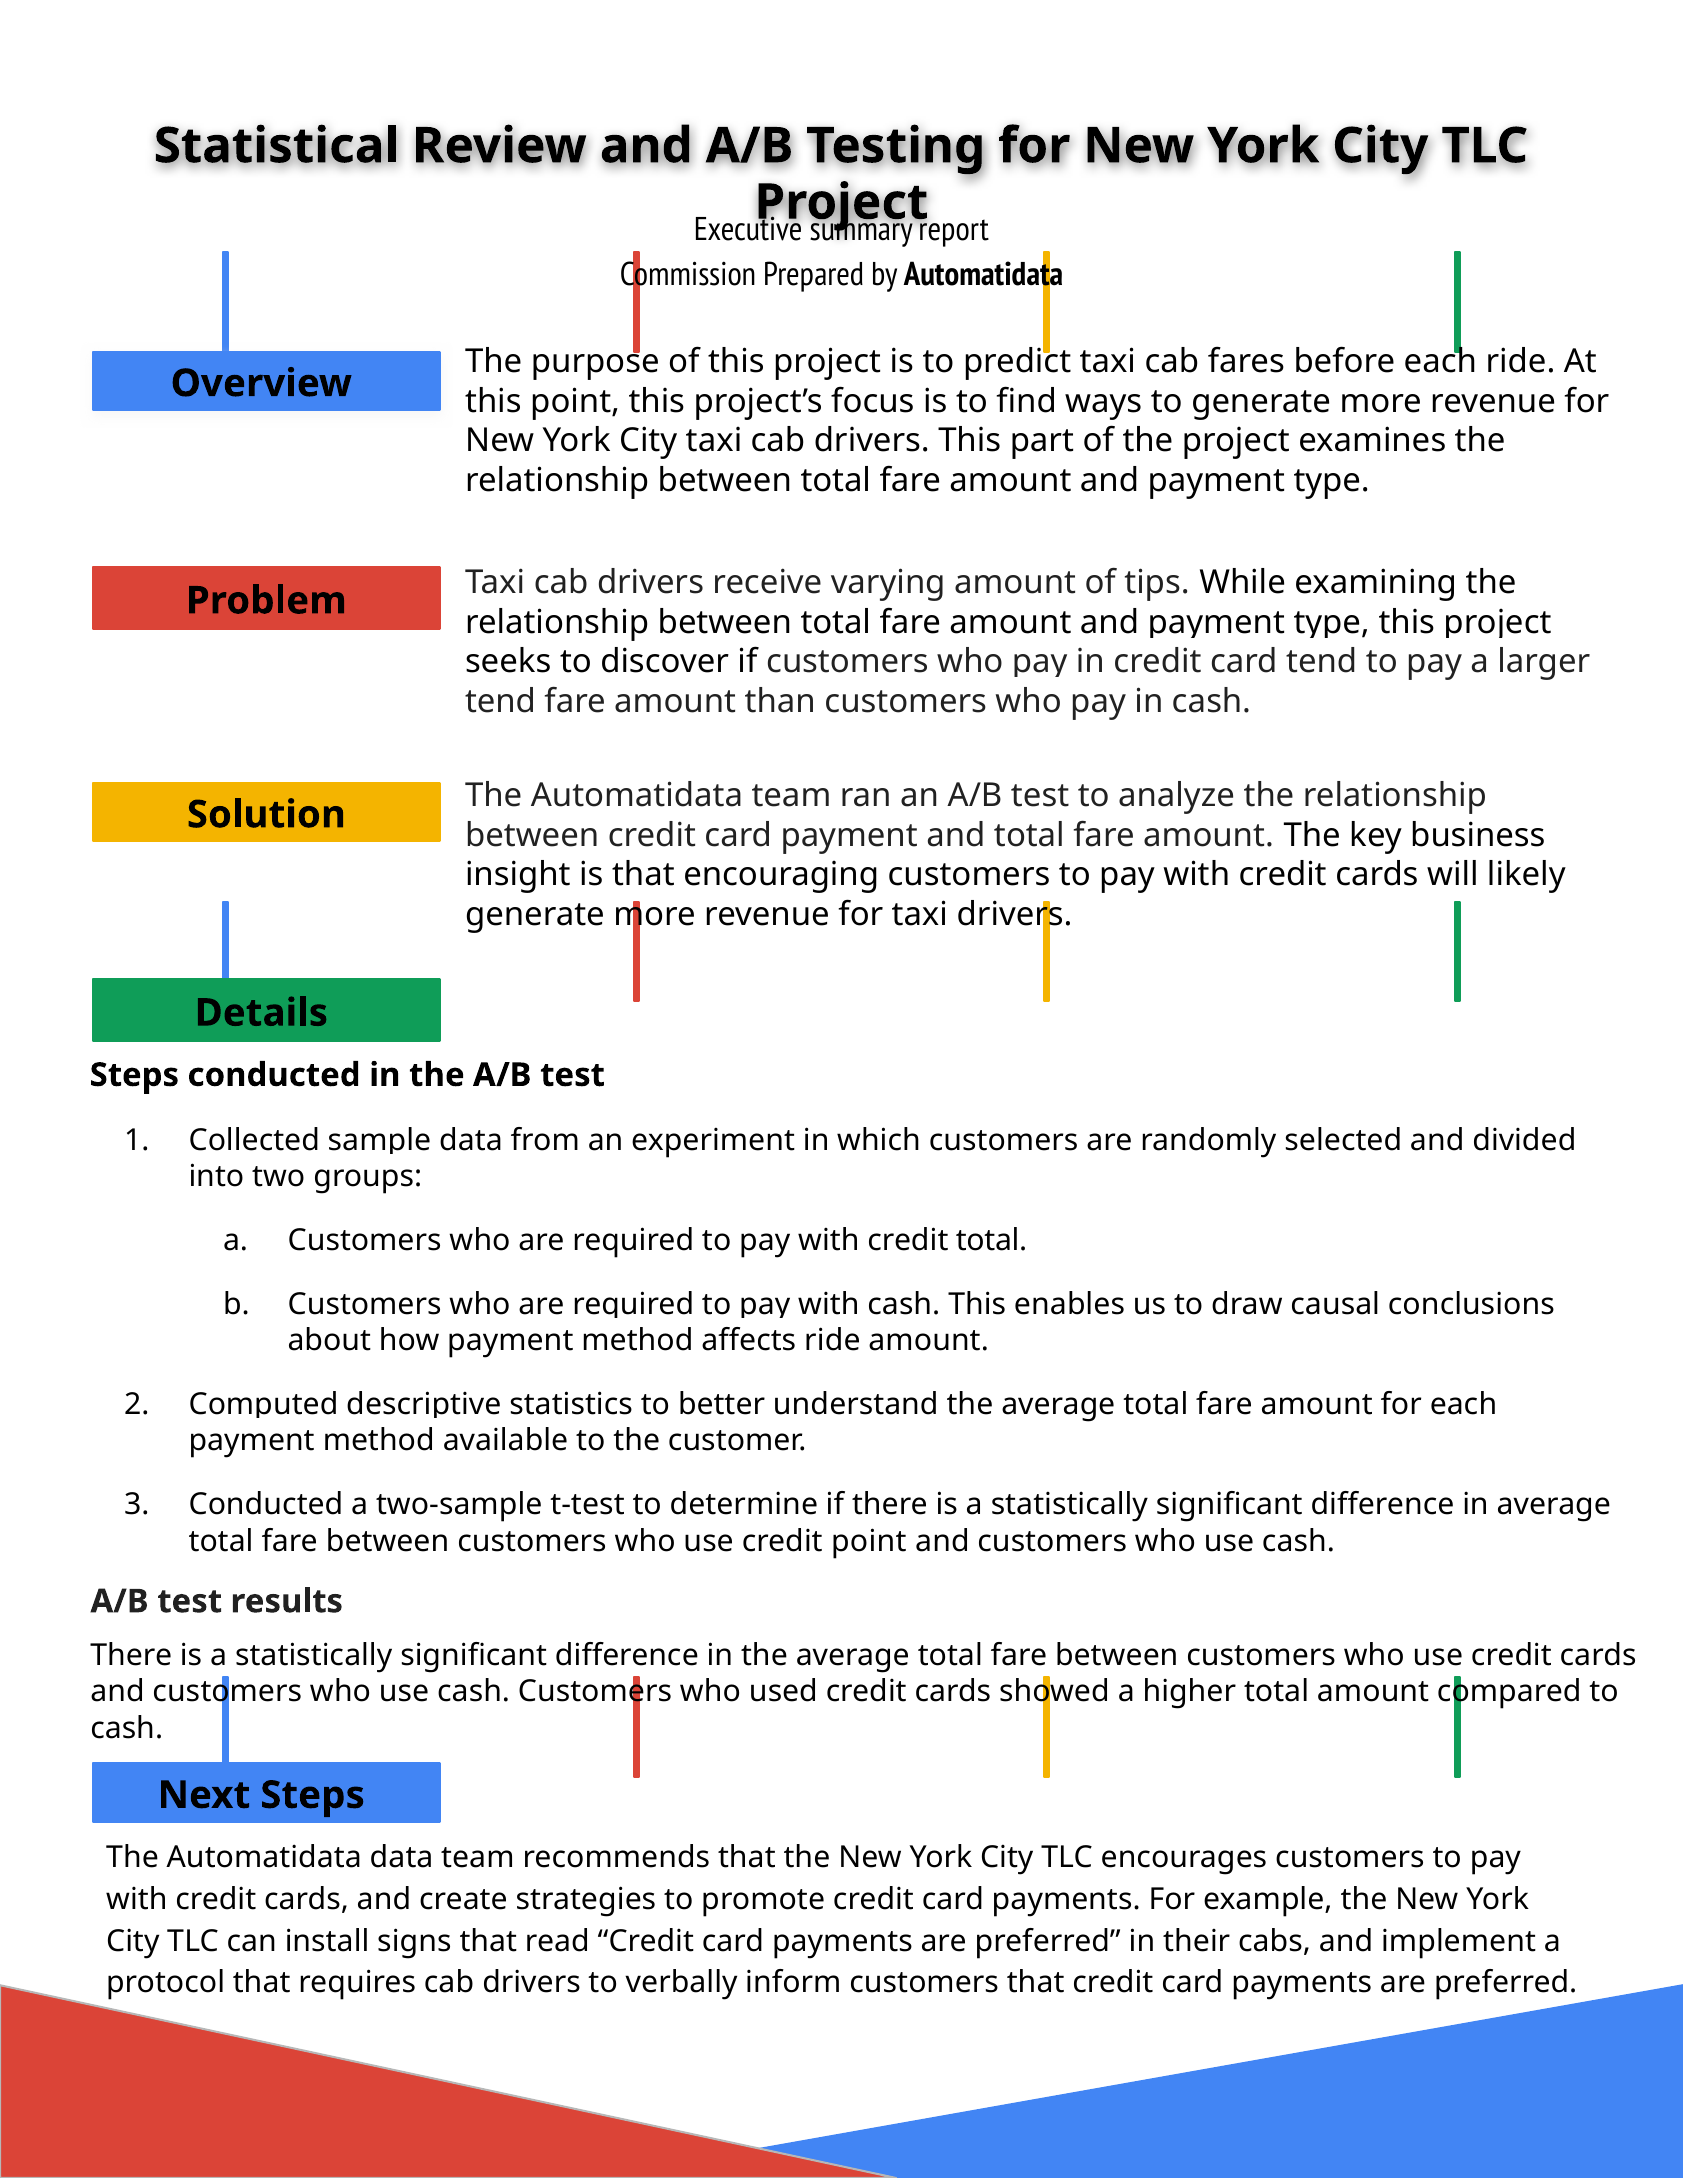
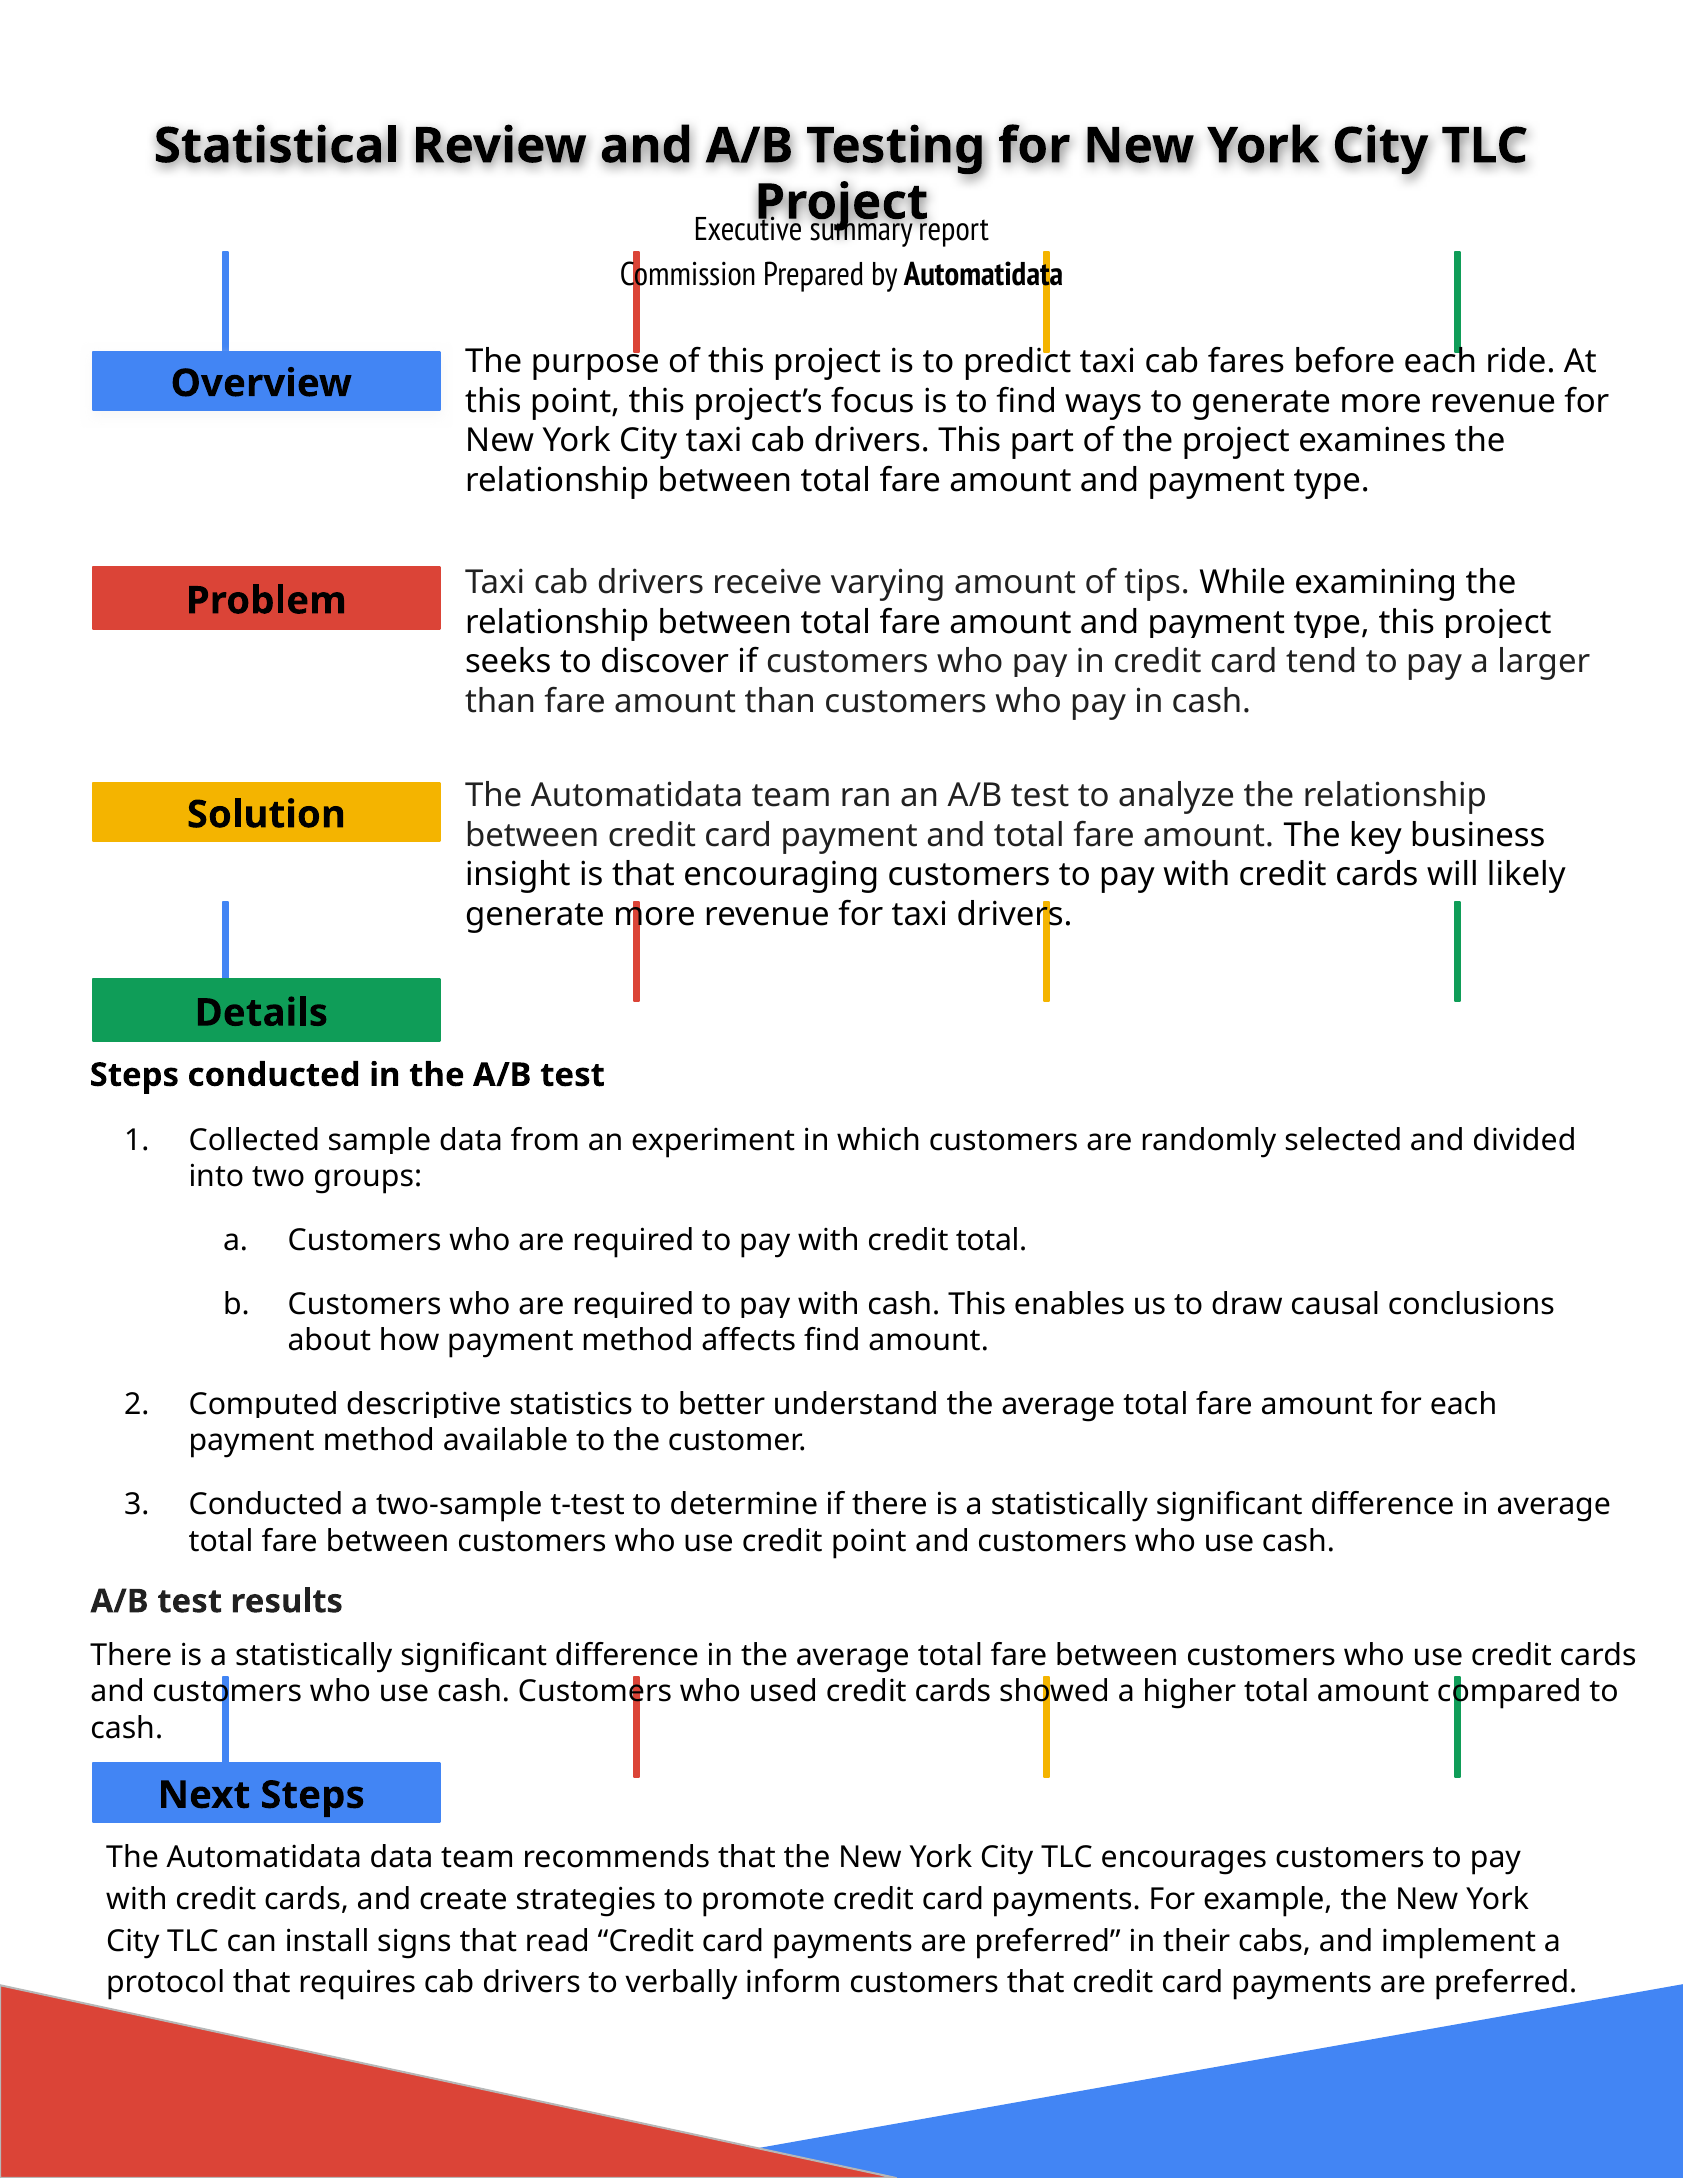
tend: tend -> than (501, 702)
affects ride: ride -> find (832, 1341)
